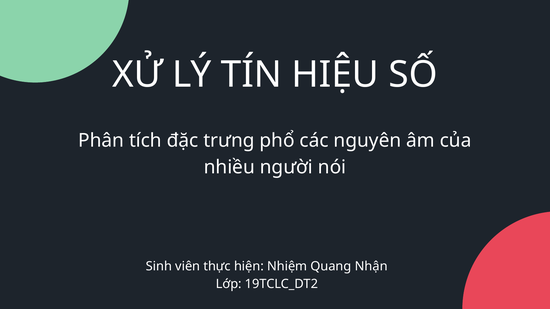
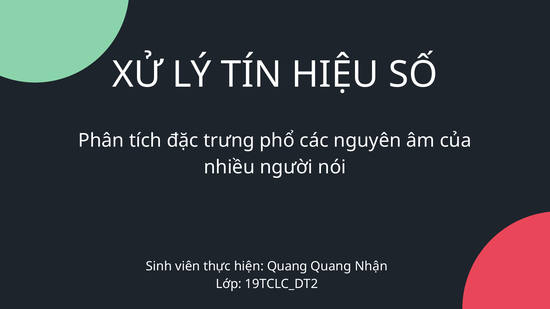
hiện Nhiệm: Nhiệm -> Quang (287, 266)
